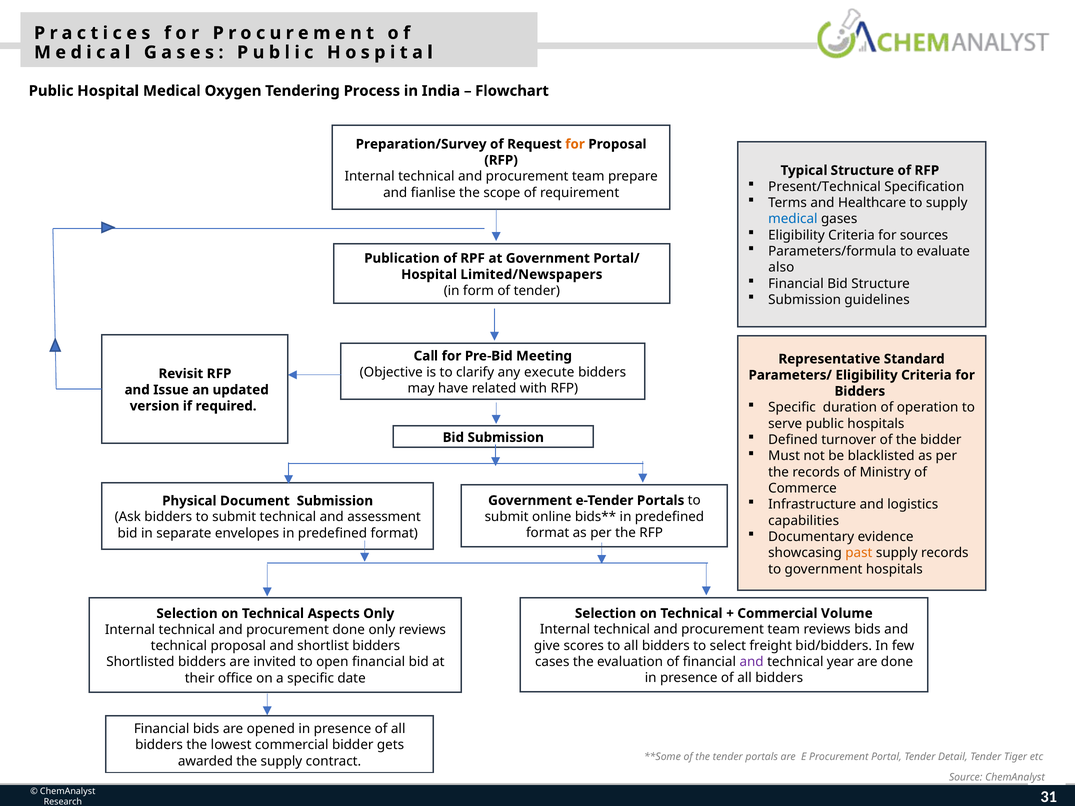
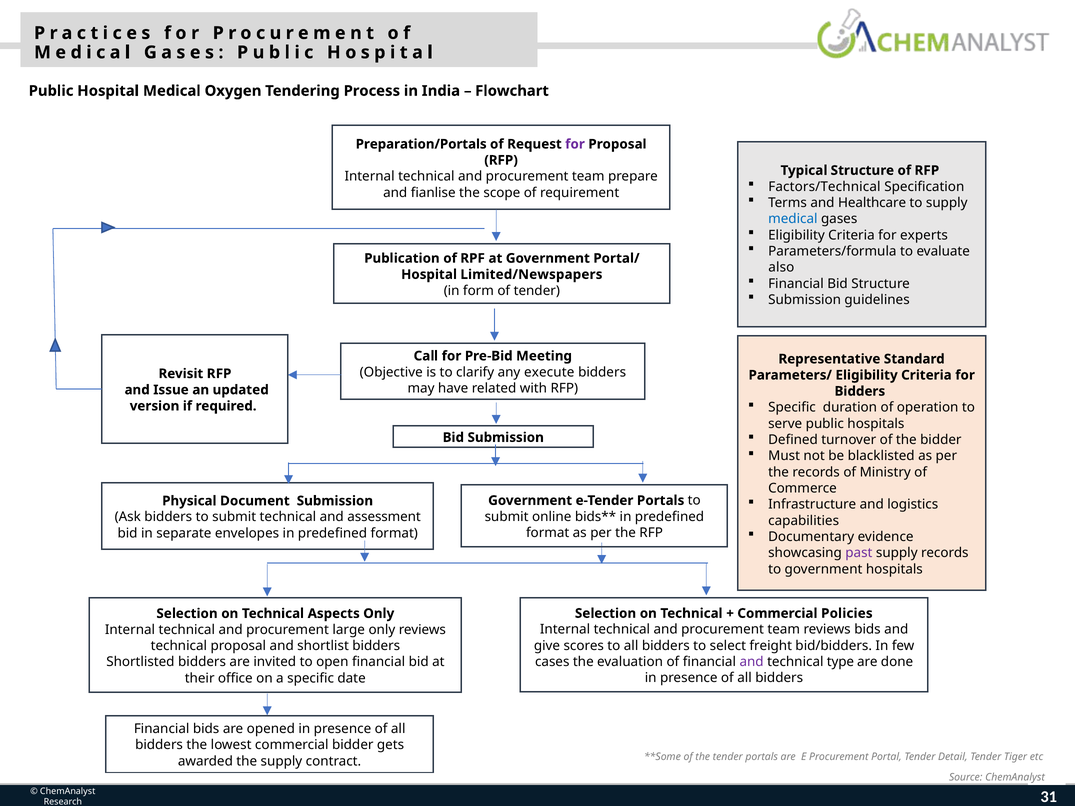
Preparation/Survey: Preparation/Survey -> Preparation/Portals (421, 144)
for colour: orange -> purple (575, 144)
Present/Technical: Present/Technical -> Factors/Technical (824, 187)
sources: sources -> experts (924, 235)
past colour: orange -> purple (859, 553)
Volume: Volume -> Policies (847, 614)
procurement done: done -> large (349, 630)
year: year -> type (840, 662)
